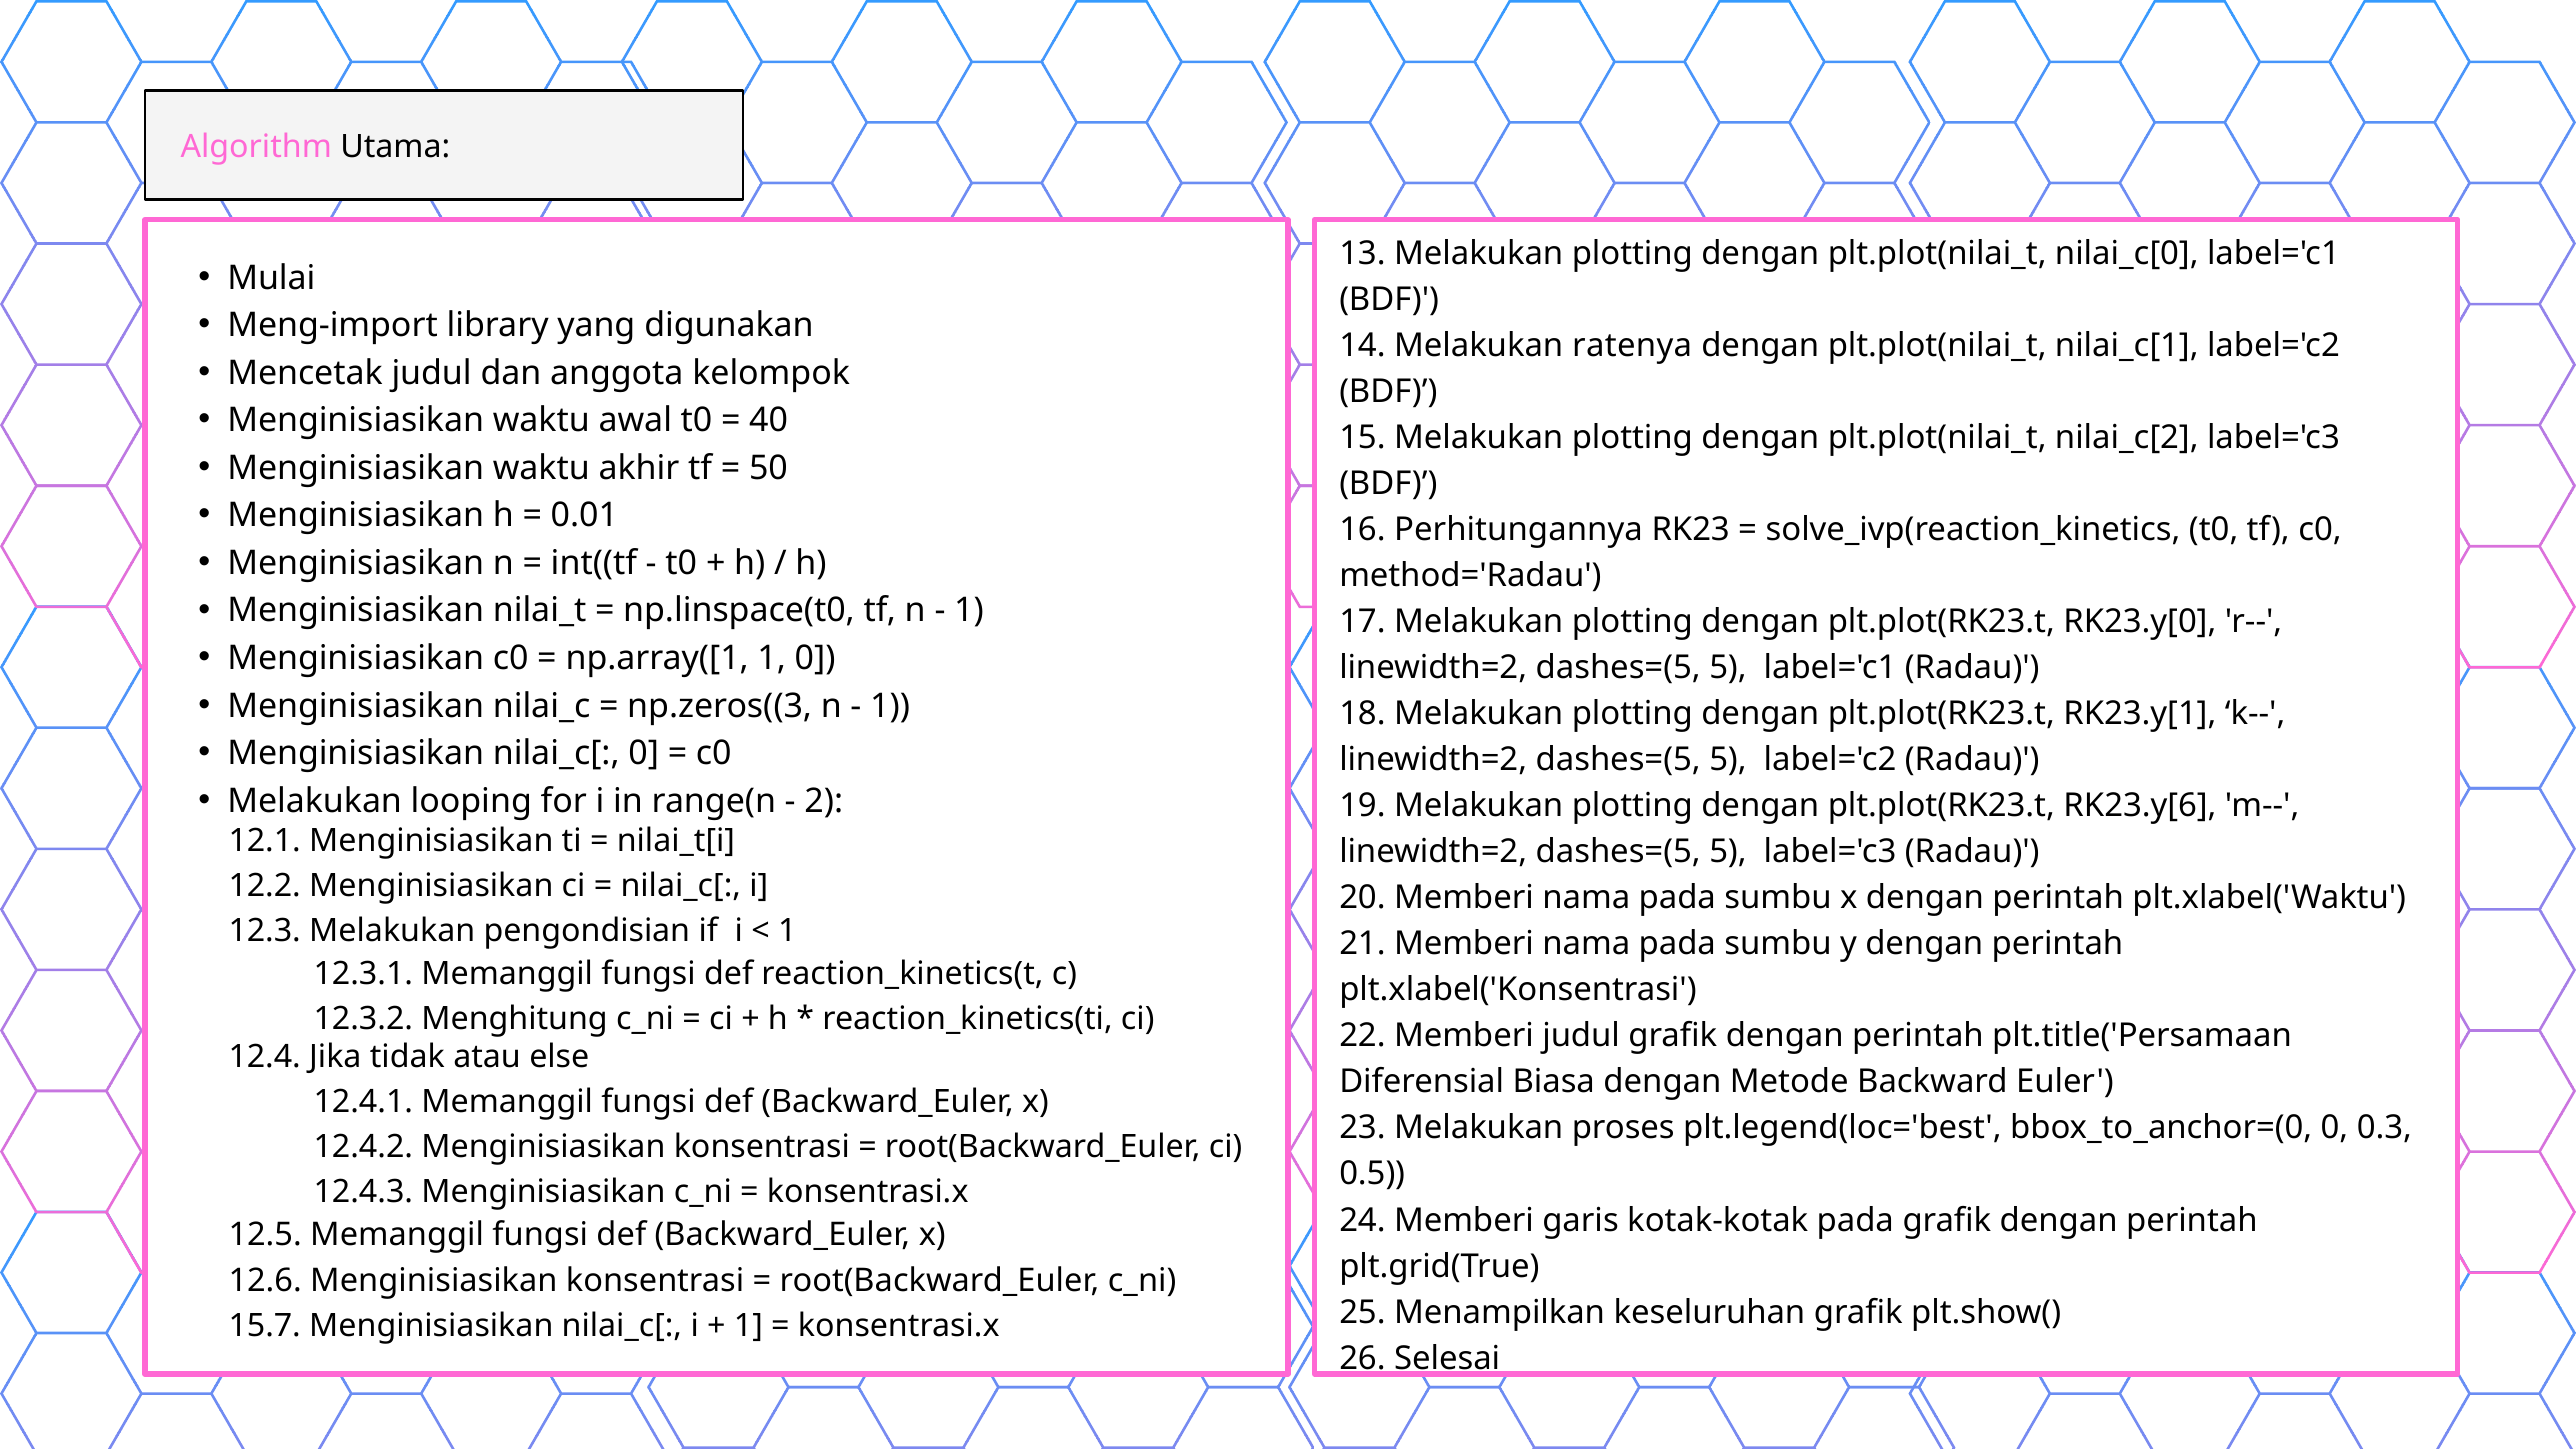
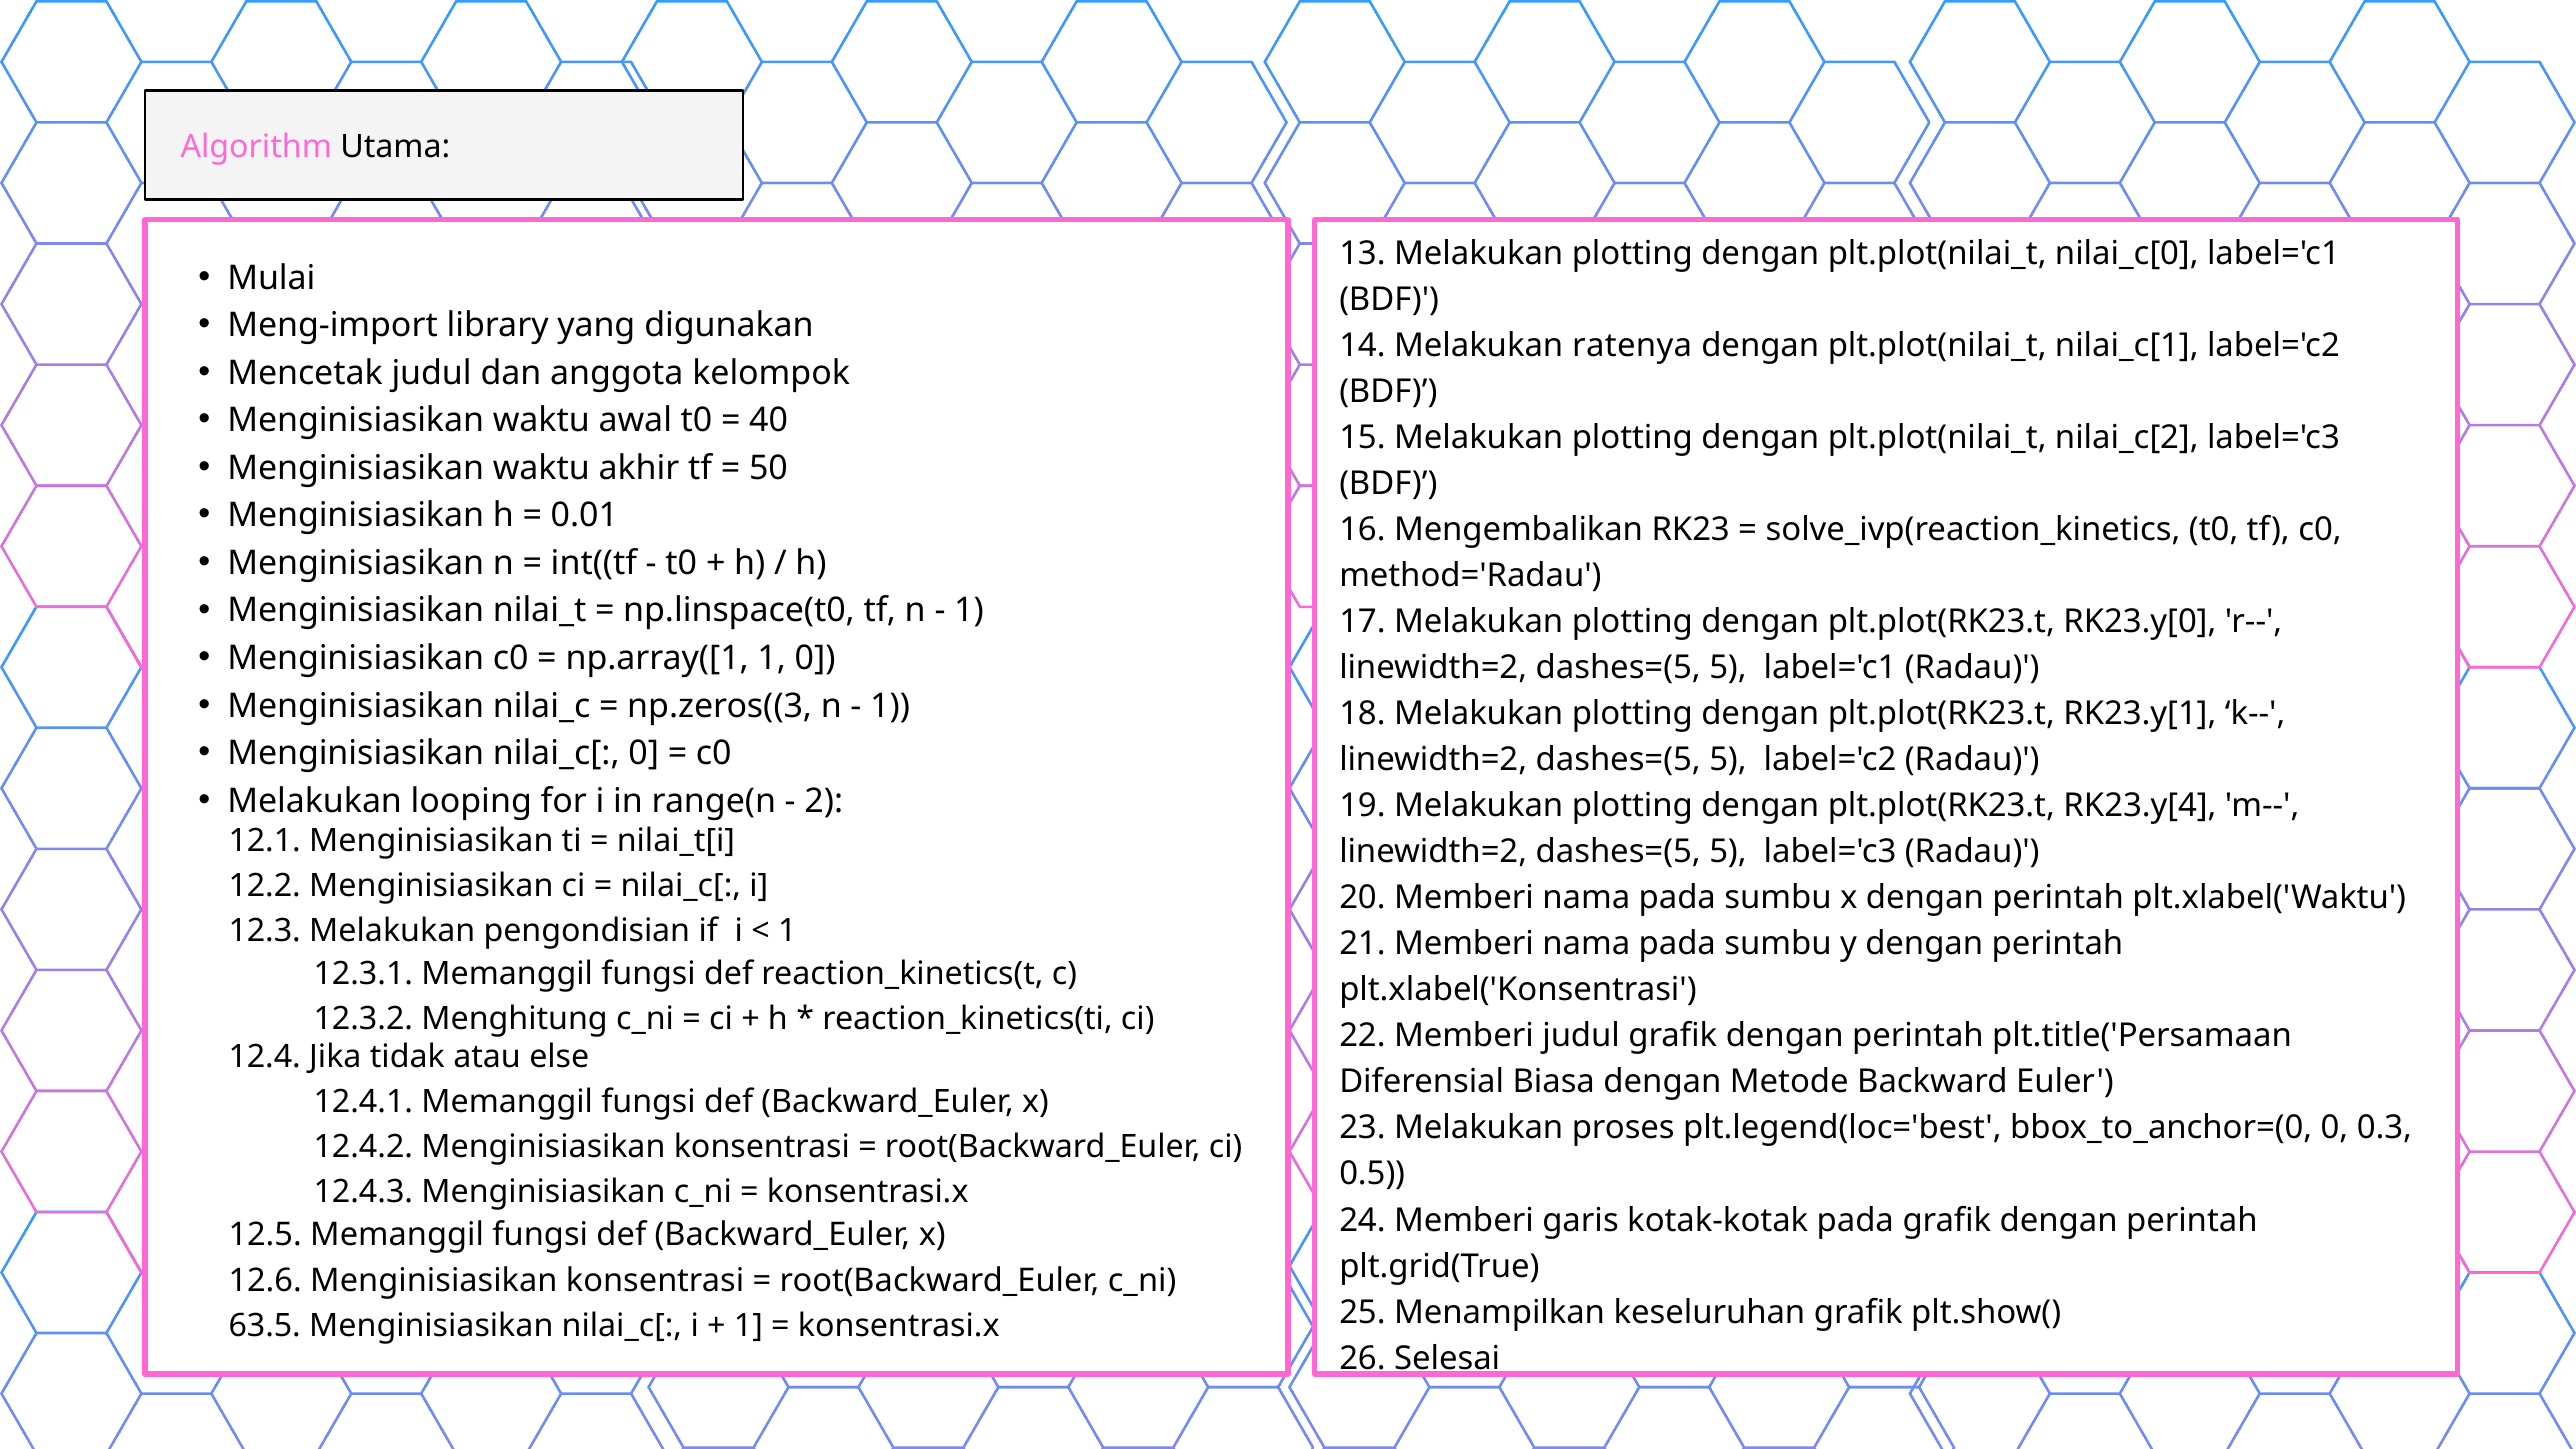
Perhitungannya: Perhitungannya -> Mengembalikan (1519, 529)
RK23.y[6: RK23.y[6 -> RK23.y[4 (2140, 806)
15.7: 15.7 -> 63.5 (265, 1326)
